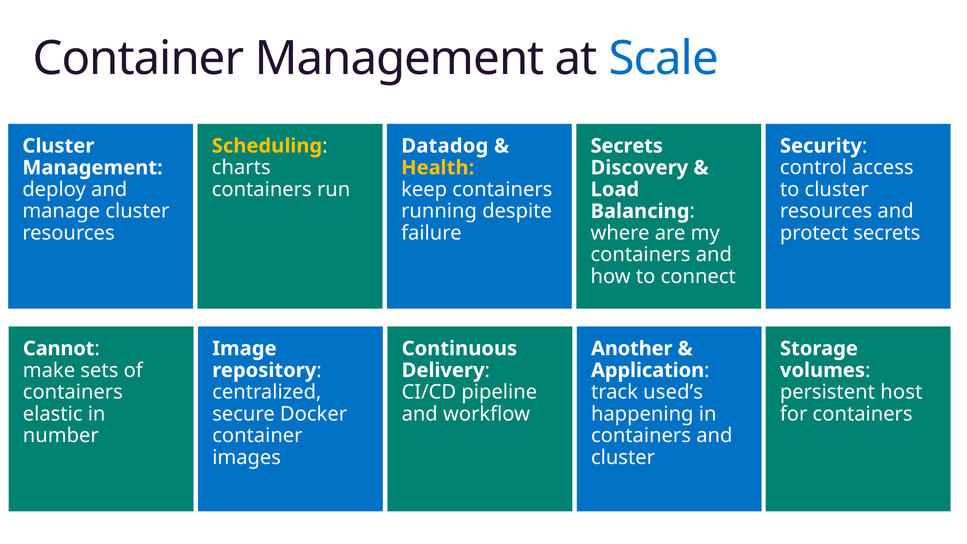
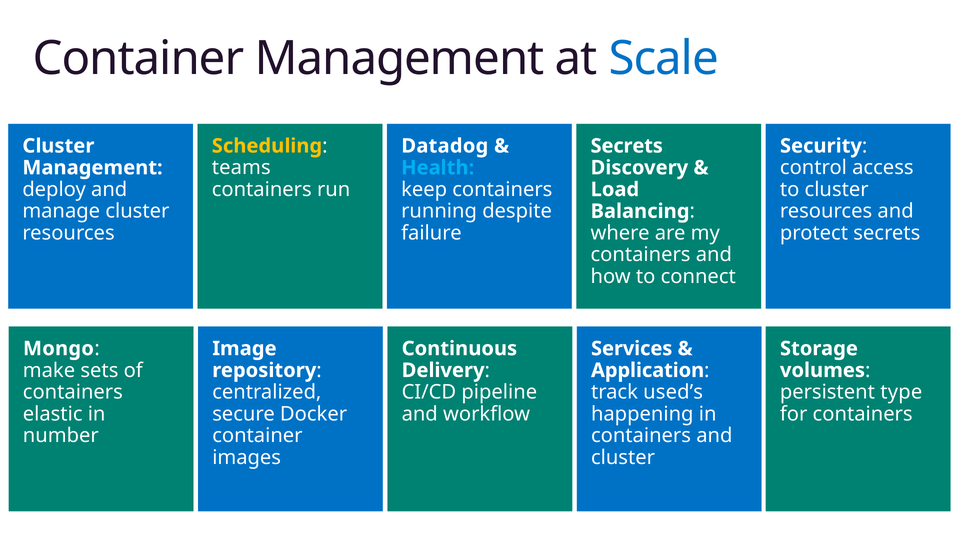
charts: charts -> teams (241, 168)
Health colour: yellow -> light blue (438, 168)
Cannot: Cannot -> Mongo (58, 349)
Another: Another -> Services (632, 349)
host: host -> type (901, 392)
